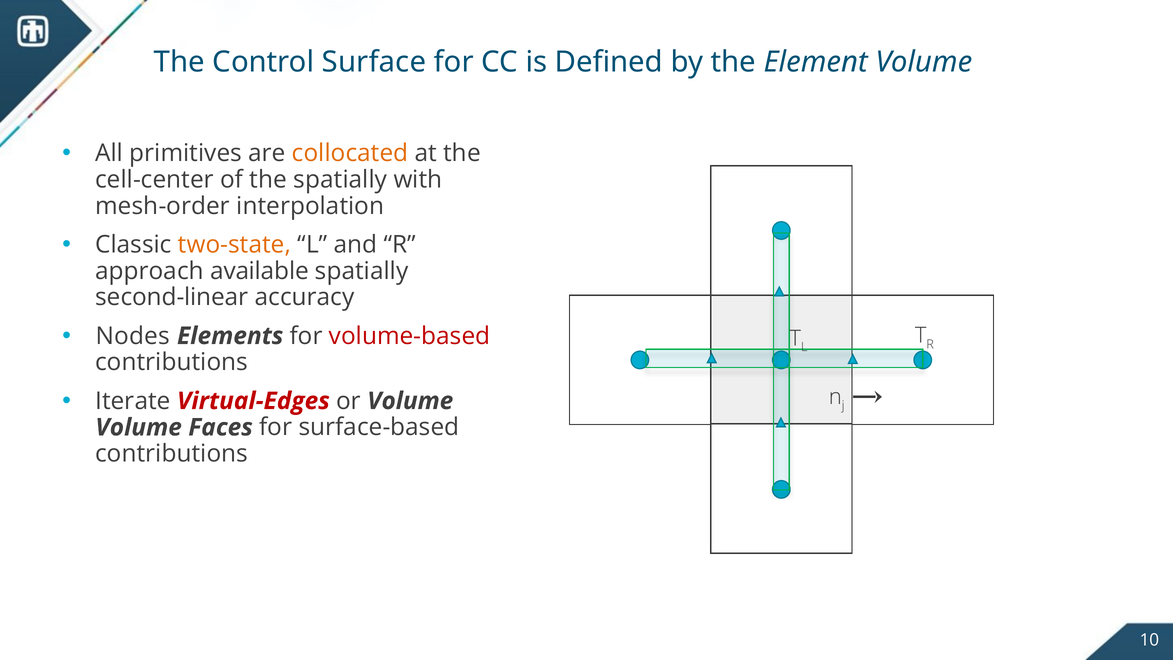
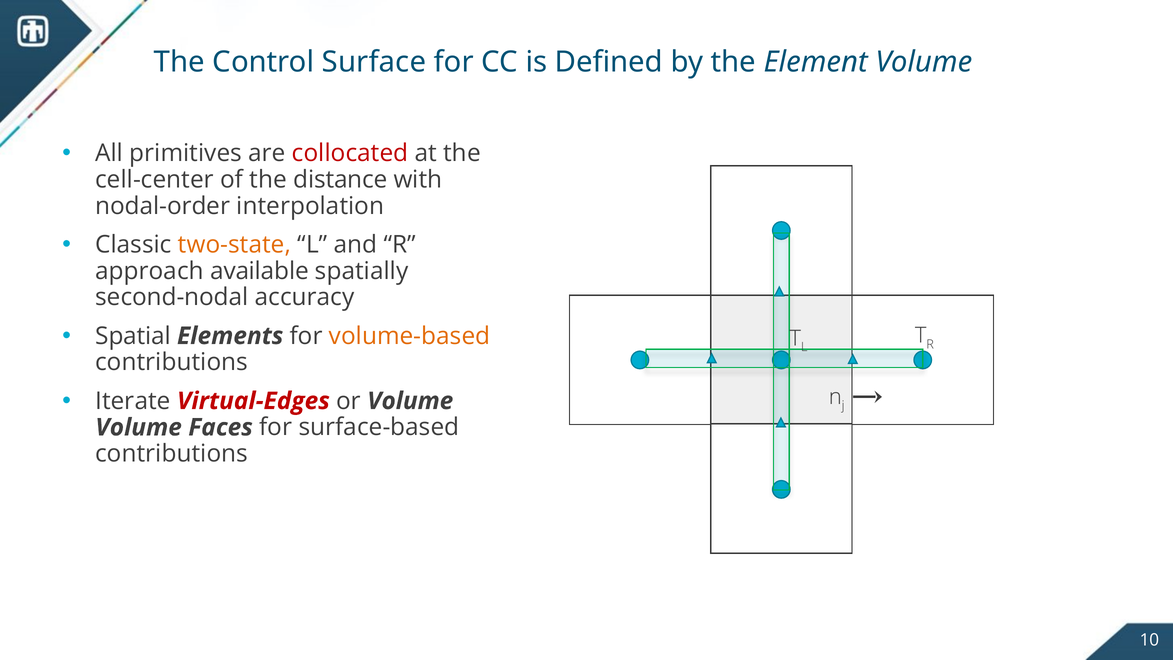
collocated colour: orange -> red (350, 153)
the spatially: spatially -> distance (340, 179)
mesh-order: mesh-order -> nodal-order (163, 206)
second-linear: second-linear -> second-nodal (172, 297)
Nodes: Nodes -> Spatial (133, 336)
volume-based colour: red -> orange (410, 336)
